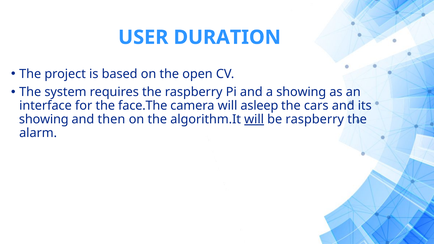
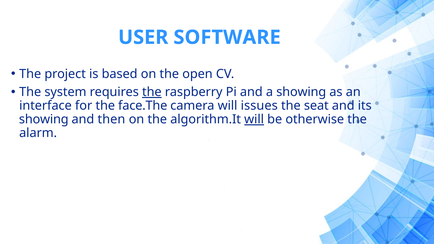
DURATION: DURATION -> SOFTWARE (227, 37)
the underline: none -> present (152, 92)
asleep: asleep -> issues (259, 106)
cars: cars -> seat (316, 106)
be raspberry: raspberry -> otherwise (315, 119)
